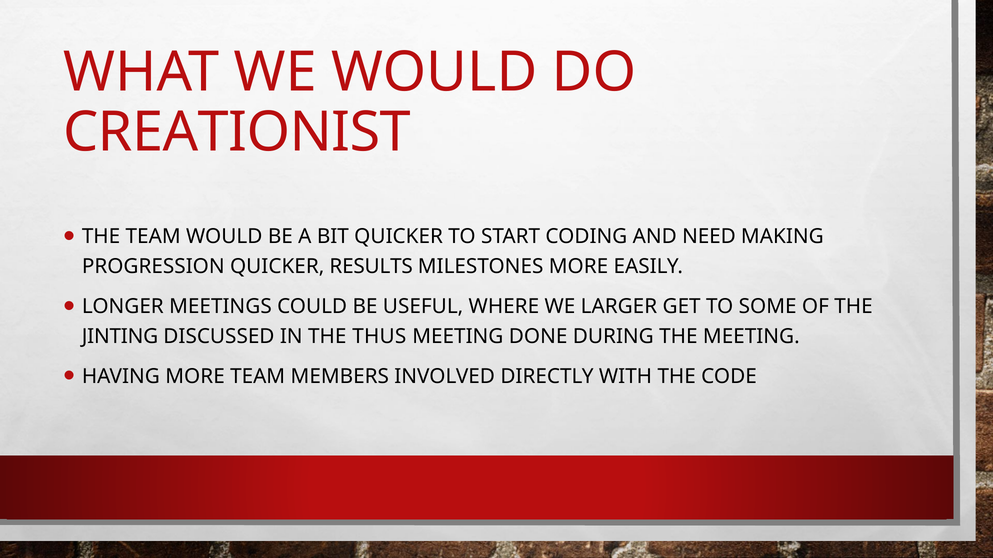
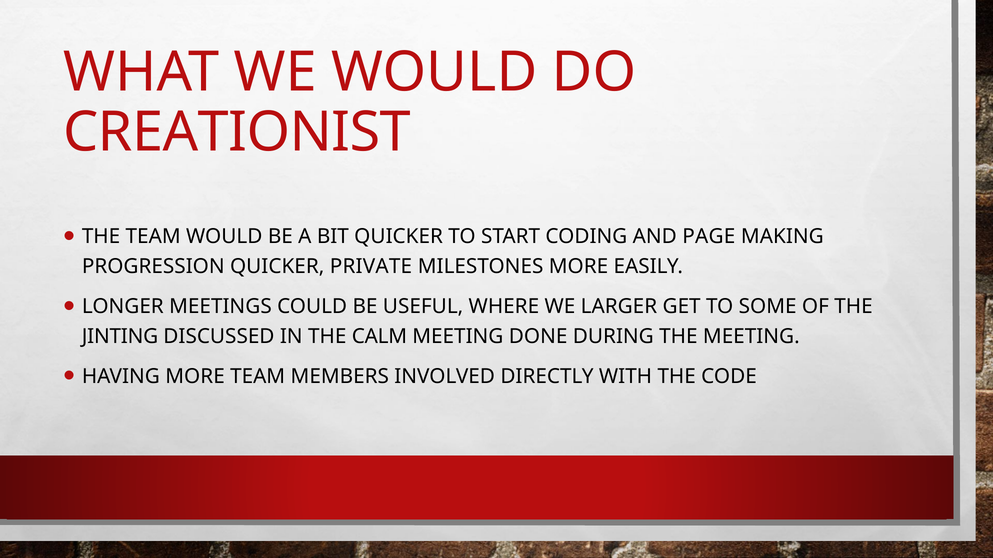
NEED: NEED -> PAGE (709, 237)
RESULTS: RESULTS -> PRIVATE (371, 267)
THUS: THUS -> CALM (379, 337)
